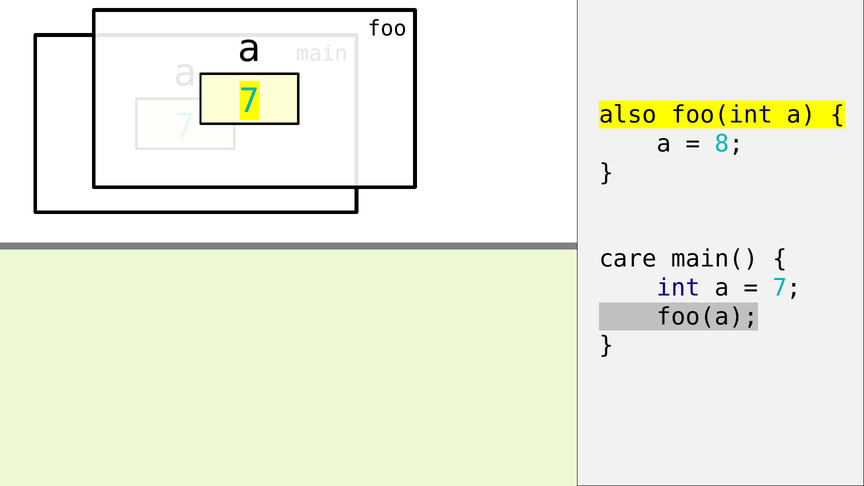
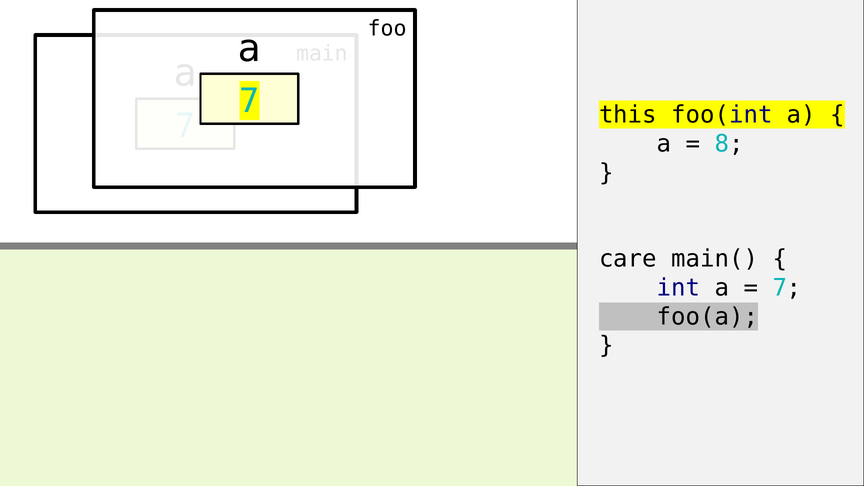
also: also -> this (628, 115)
